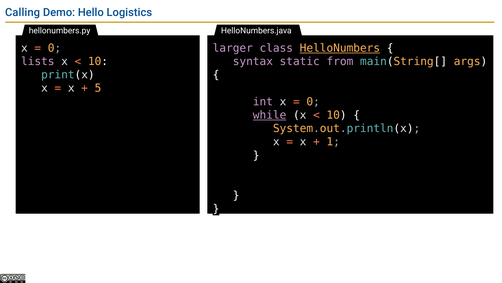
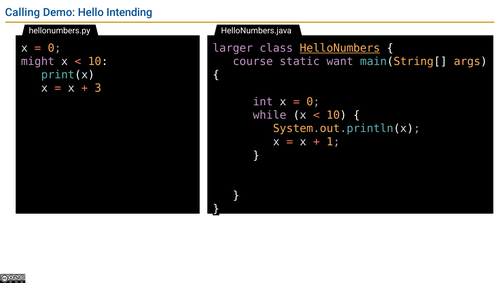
Logistics: Logistics -> Intending (129, 12)
lists: lists -> might (38, 61)
syntax: syntax -> course (253, 61)
from: from -> want (340, 61)
5: 5 -> 3 (98, 88)
while underline: present -> none (270, 115)
